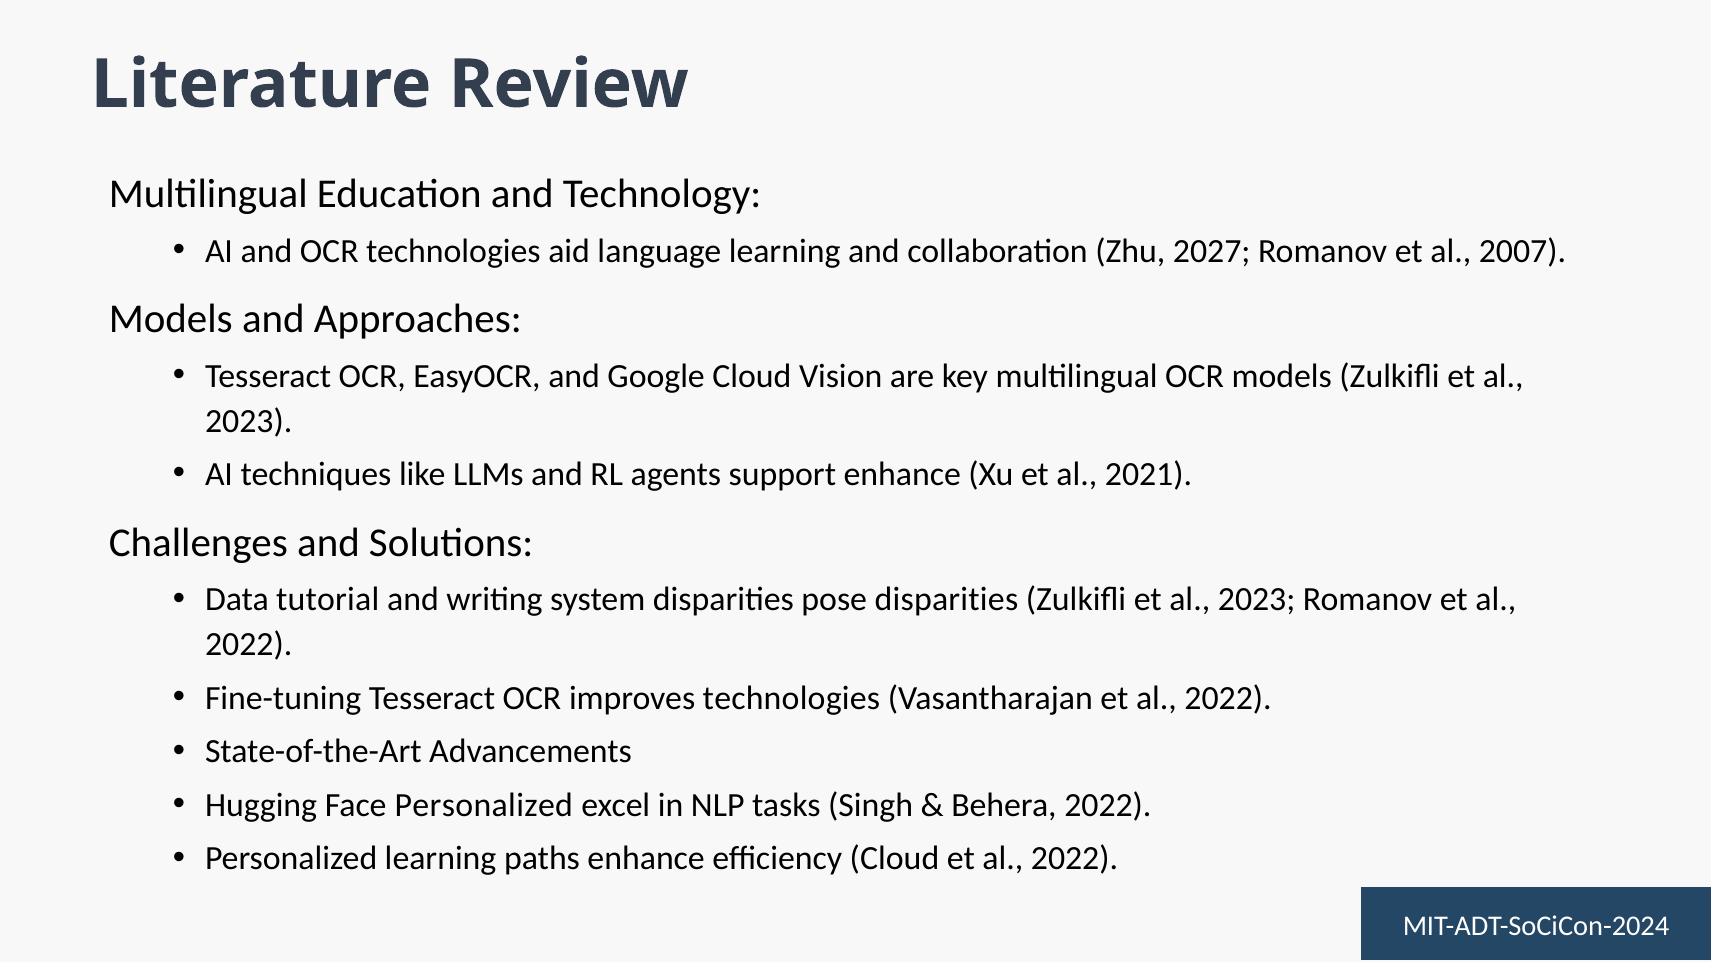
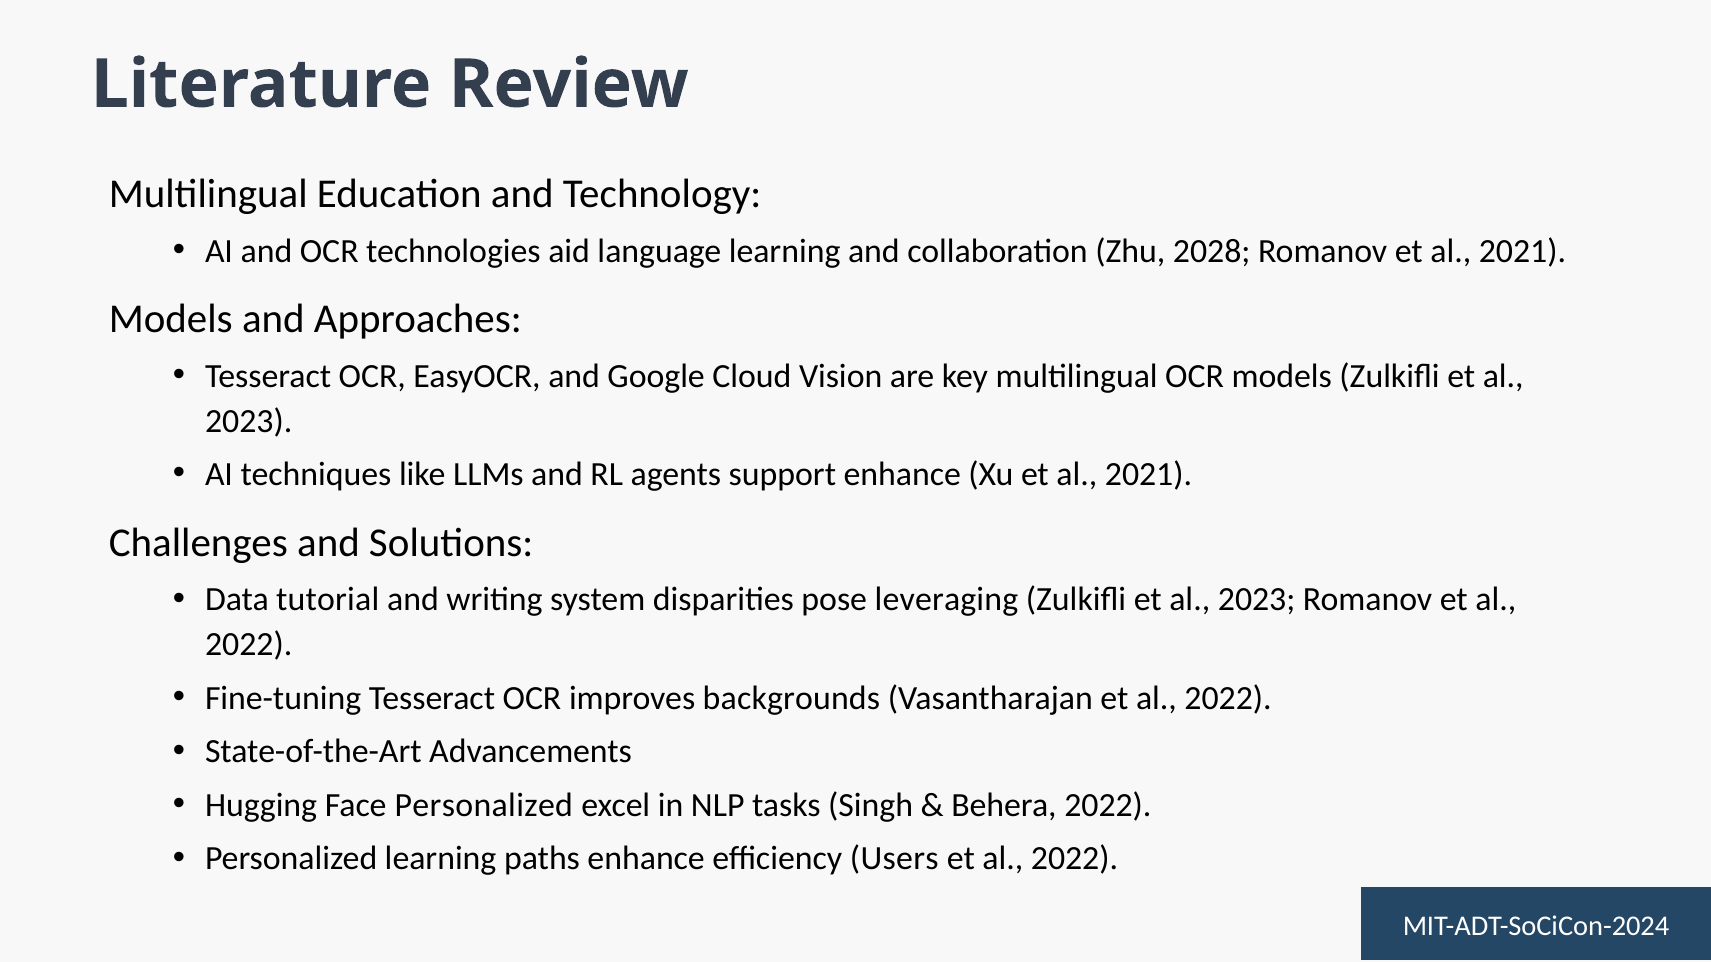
2027: 2027 -> 2028 (1212, 251)
Romanov et al 2007: 2007 -> 2021 (1522, 251)
pose disparities: disparities -> leveraging (946, 600)
improves technologies: technologies -> backgrounds (791, 698)
efficiency Cloud: Cloud -> Users (894, 859)
